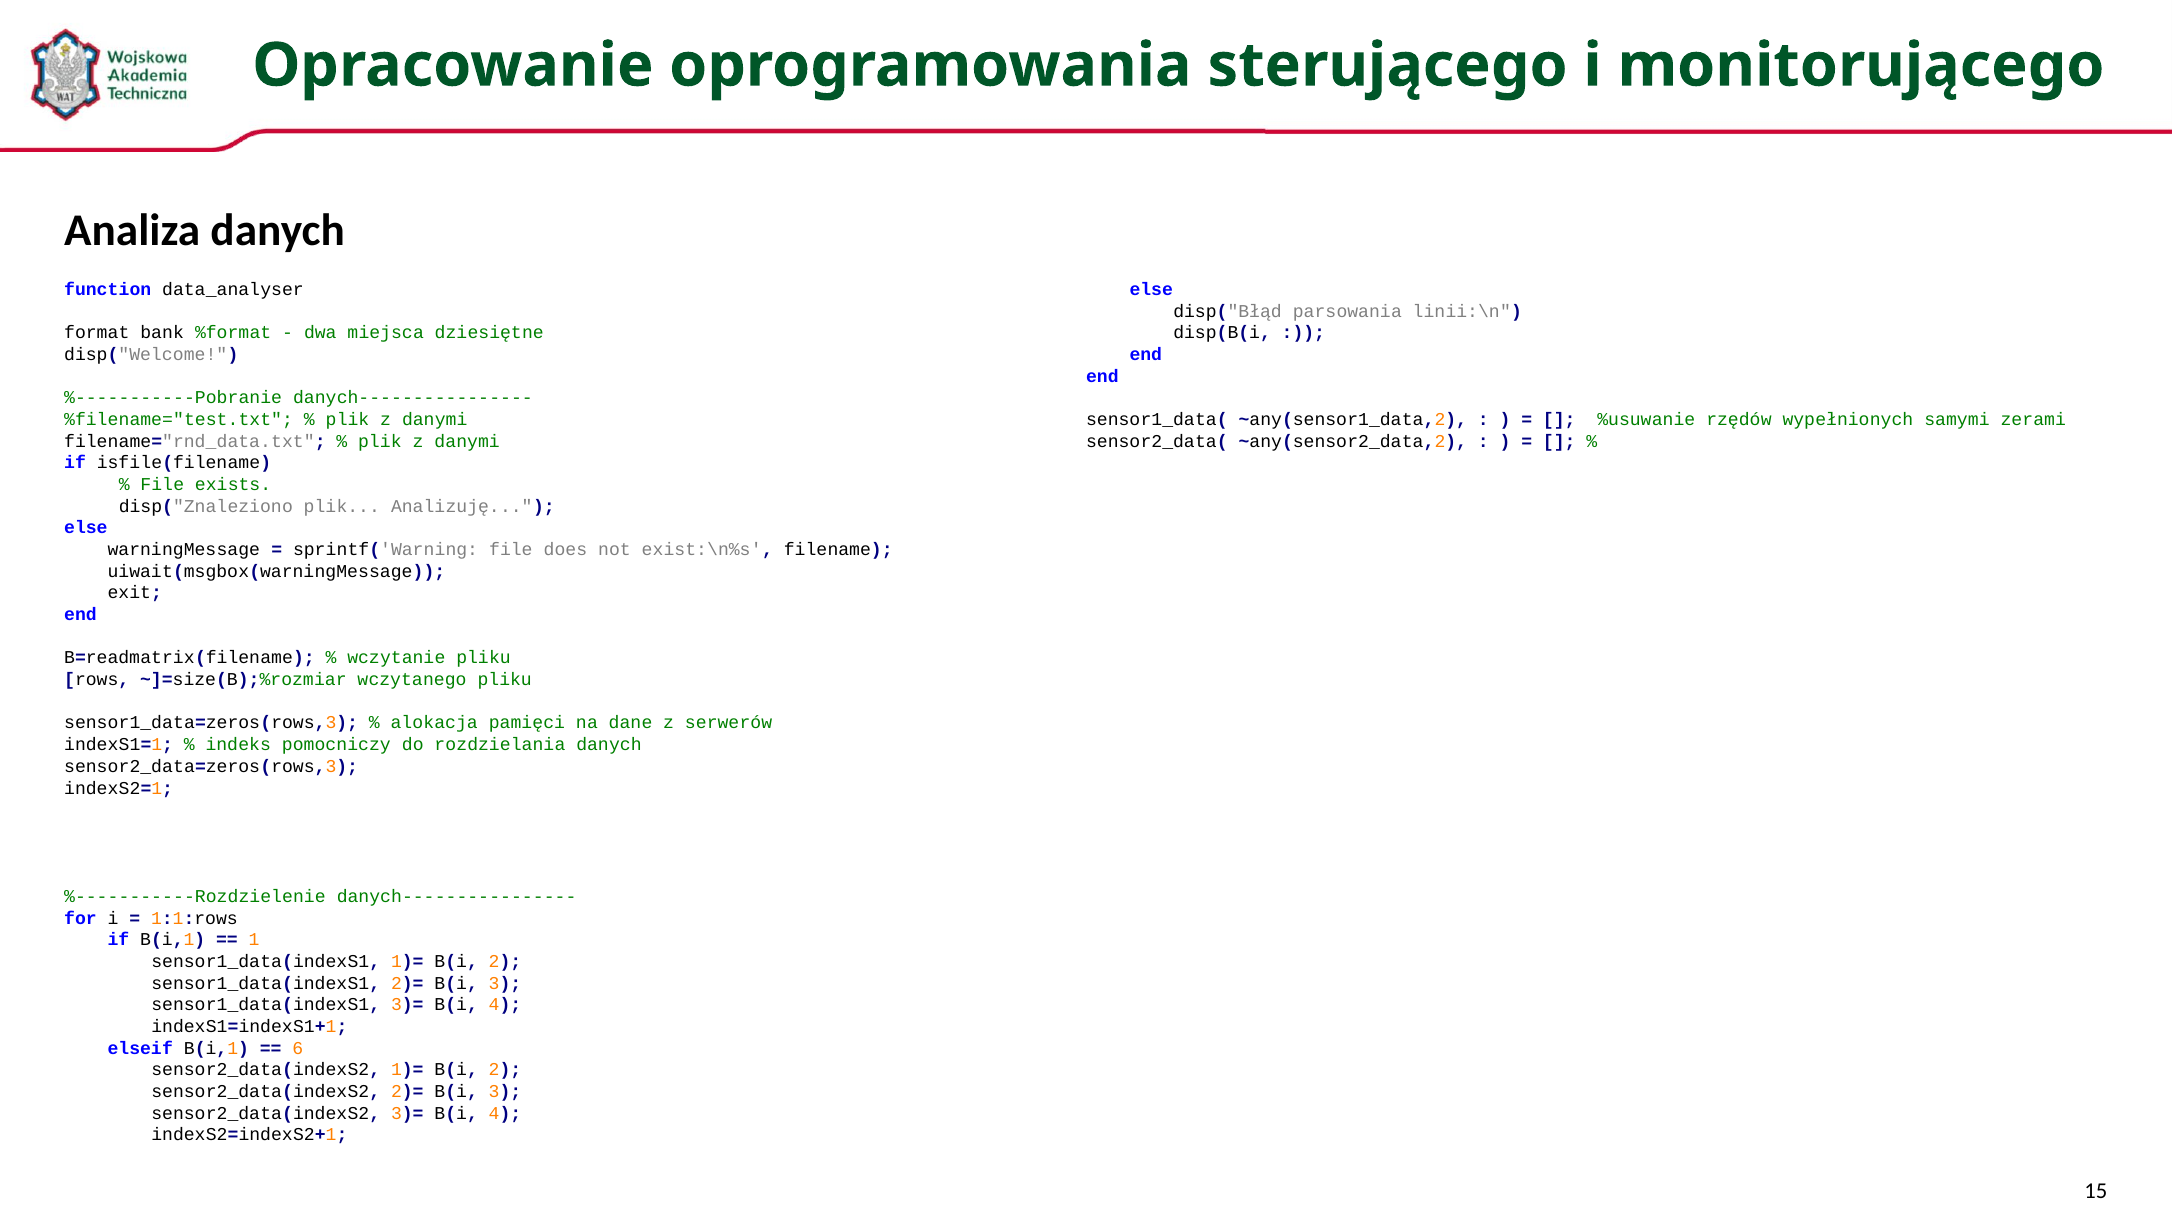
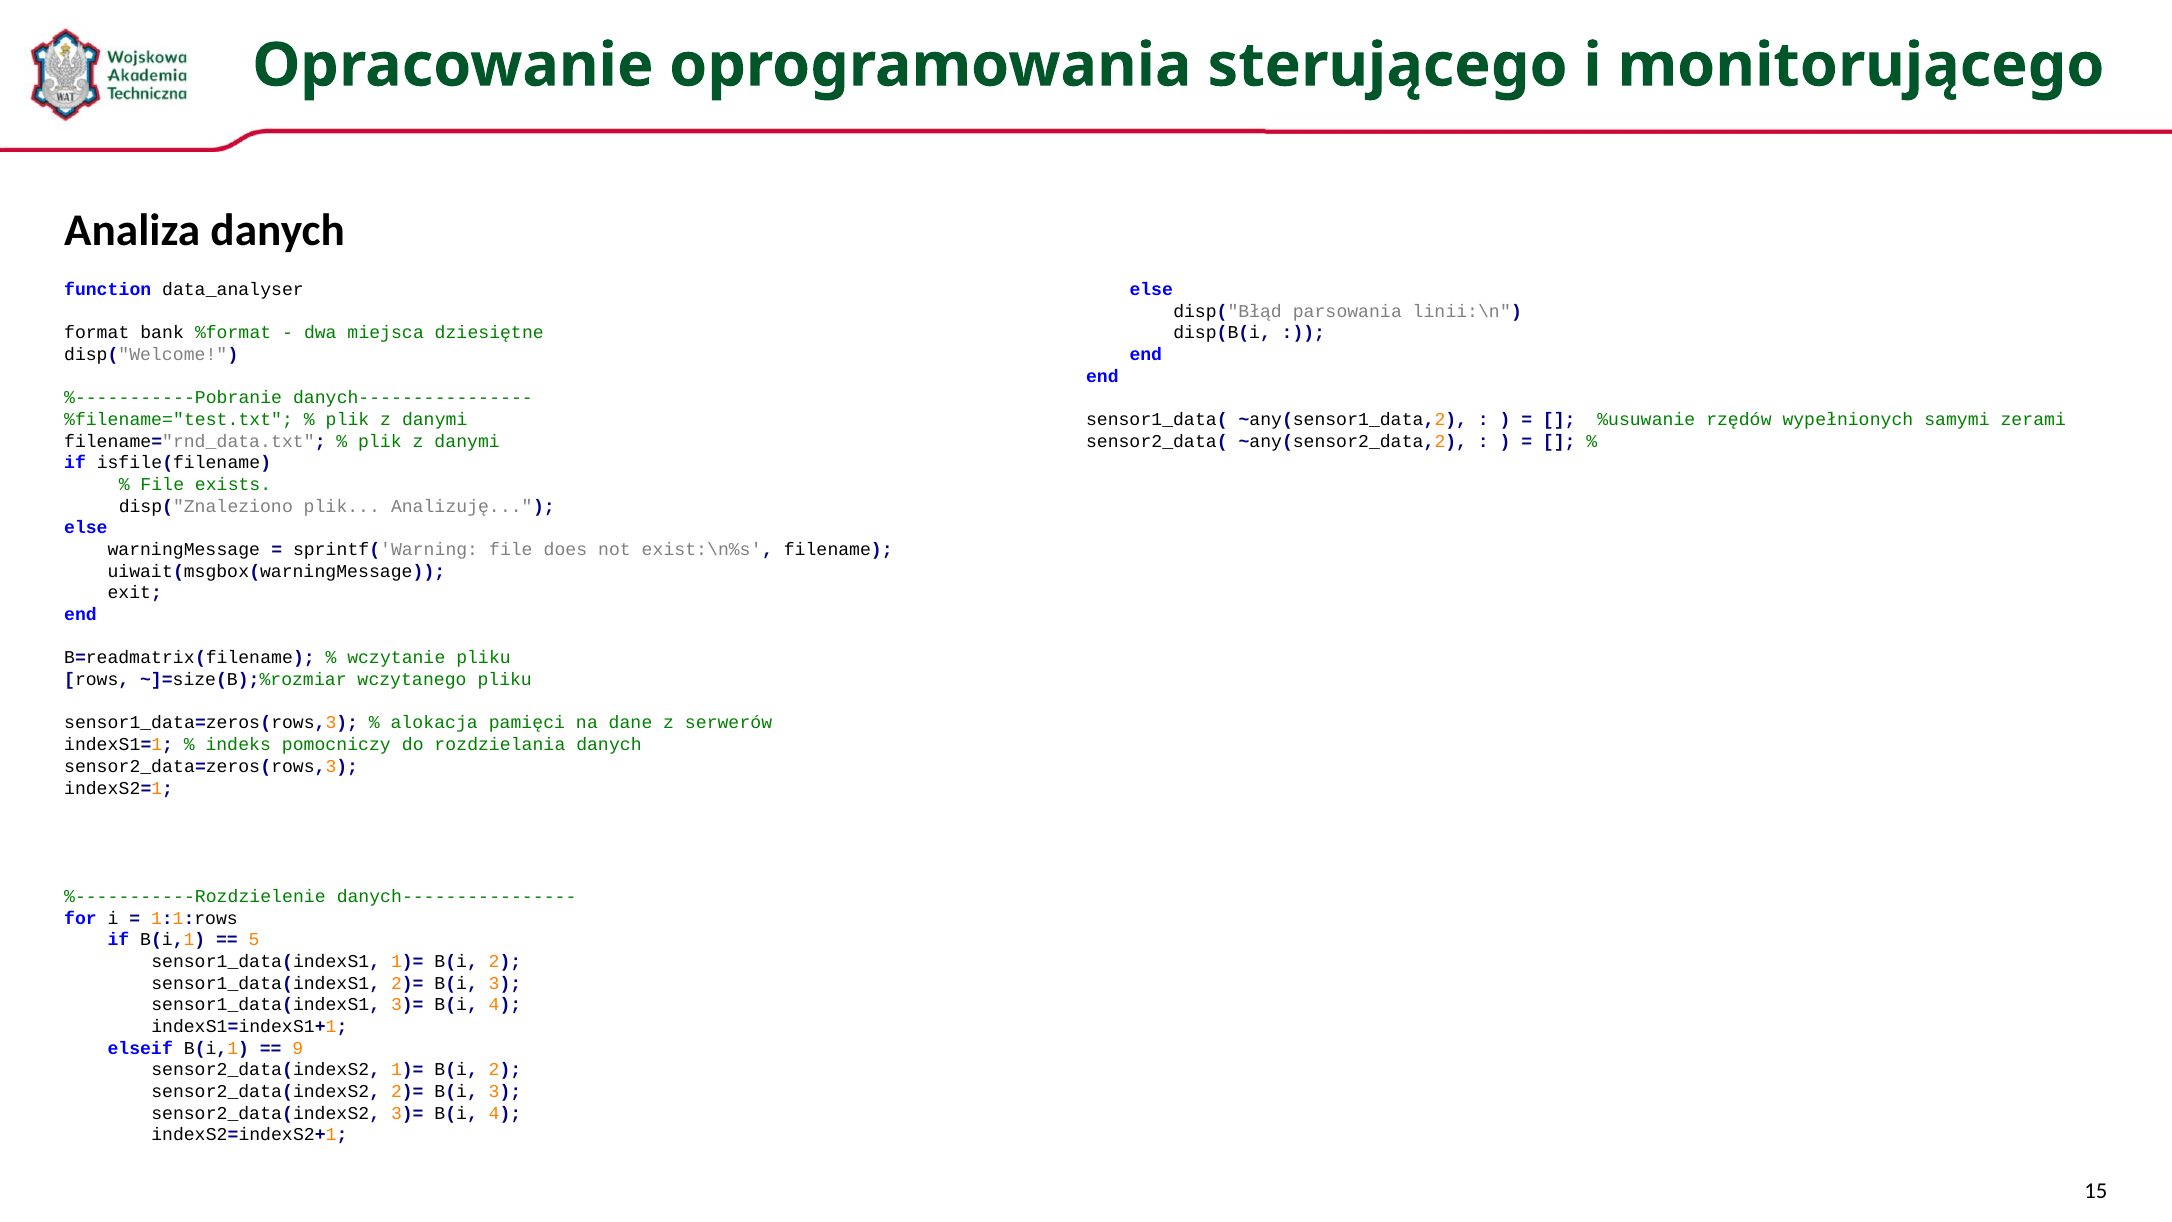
1: 1 -> 5 (254, 940)
6: 6 -> 9 (298, 1048)
